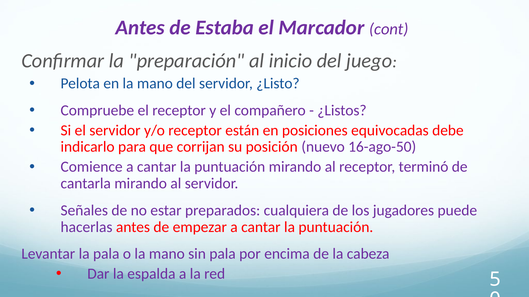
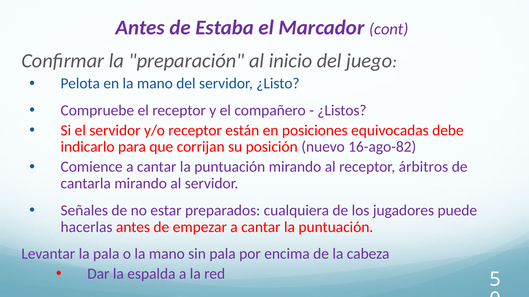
16-ago-50: 16-ago-50 -> 16-ago-82 (382, 147)
terminó: terminó -> árbitros (423, 167)
